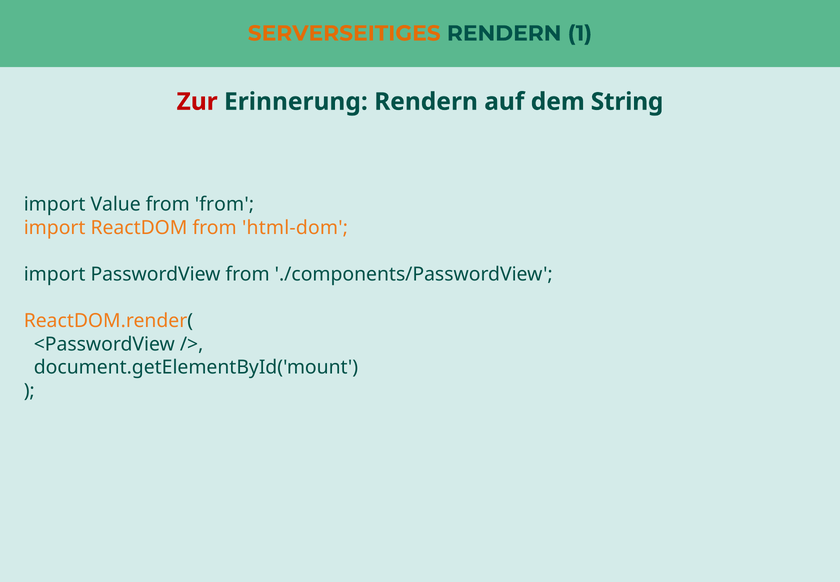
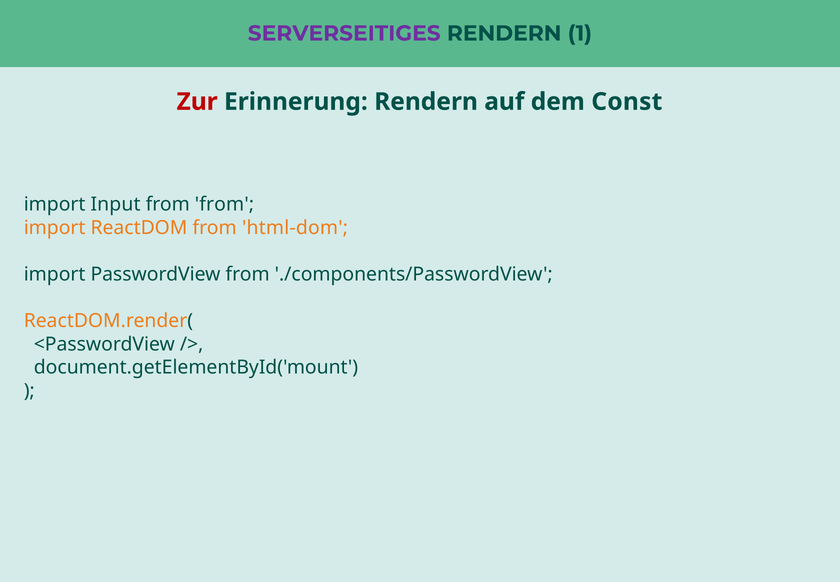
SERVERSEITIGES colour: orange -> purple (344, 33)
String: String -> Const (627, 102)
Value: Value -> Input (116, 204)
